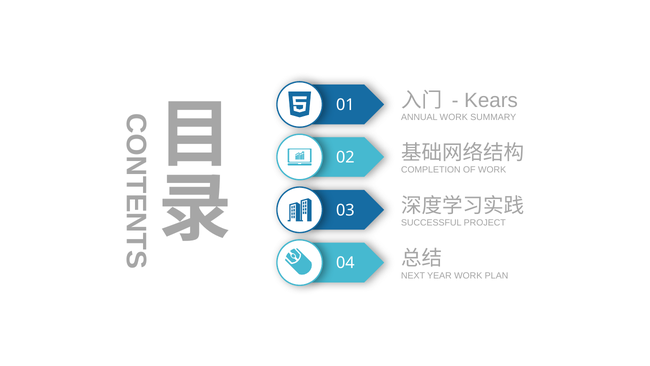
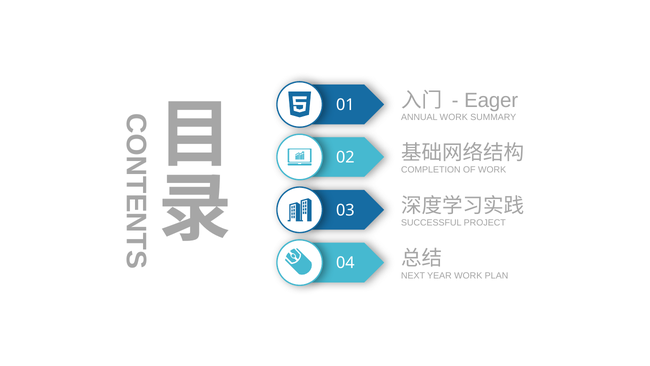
Kears: Kears -> Eager (491, 100)
